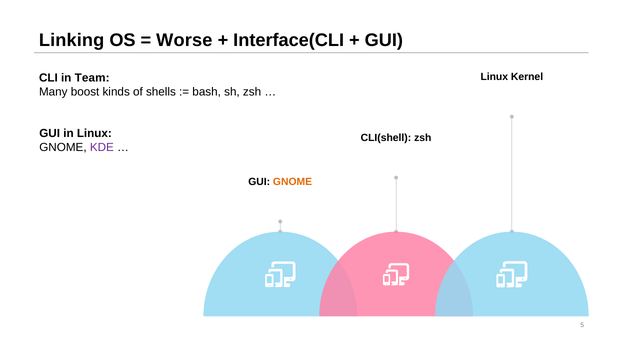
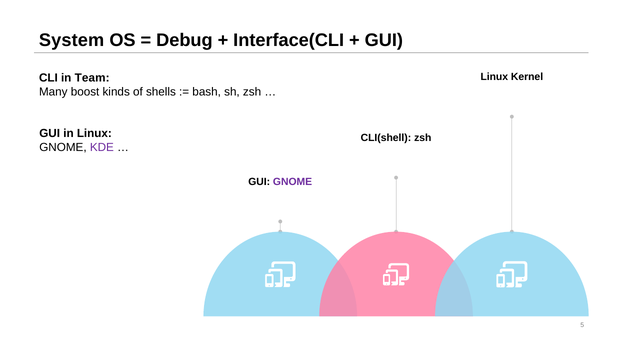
Linking: Linking -> System (72, 40)
Worse: Worse -> Debug (184, 40)
GNOME colour: orange -> purple (293, 181)
